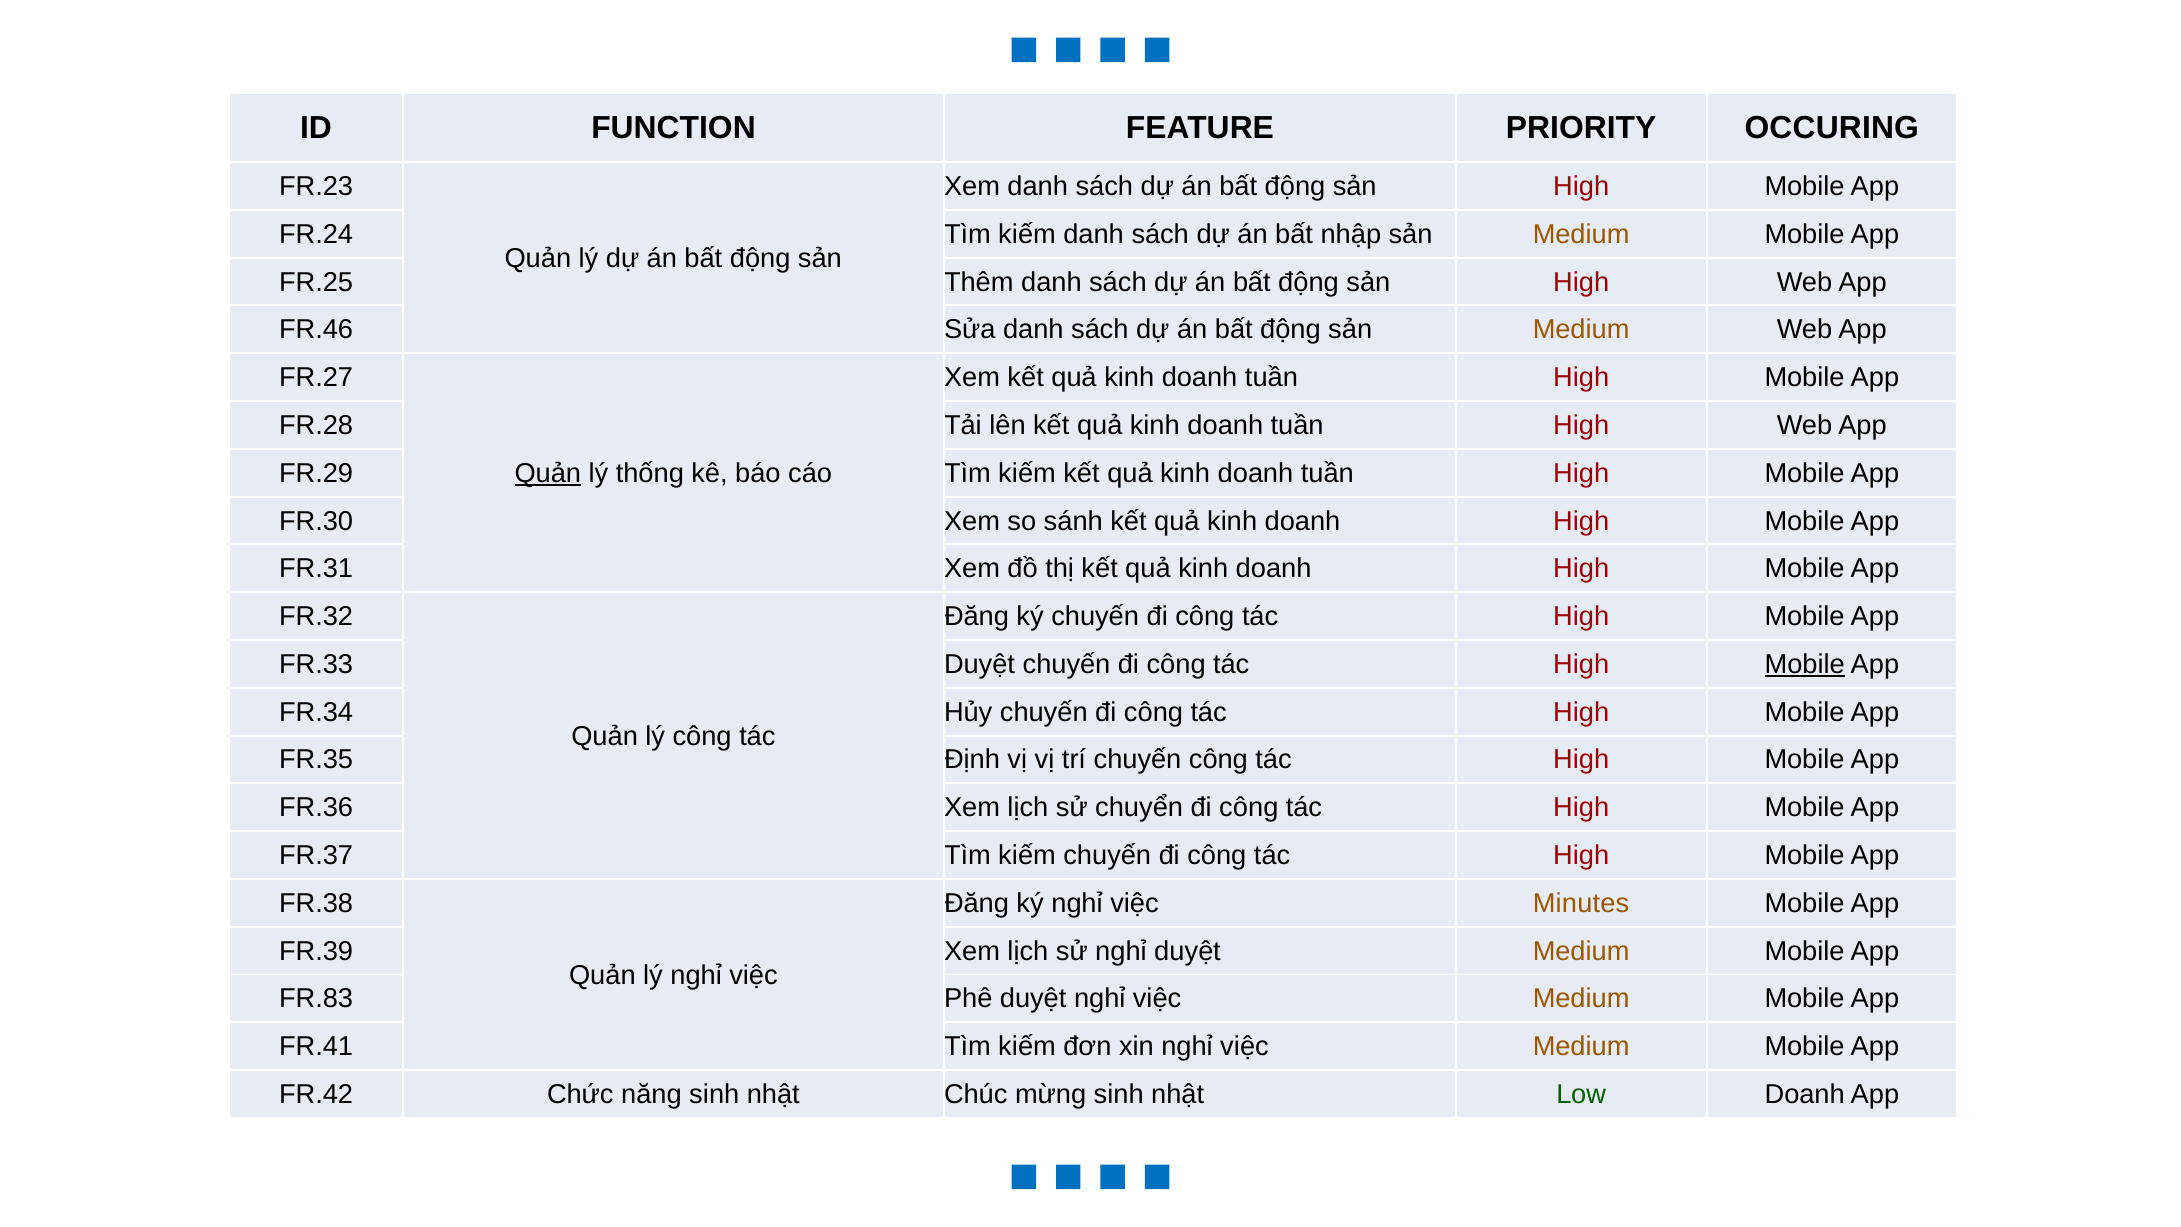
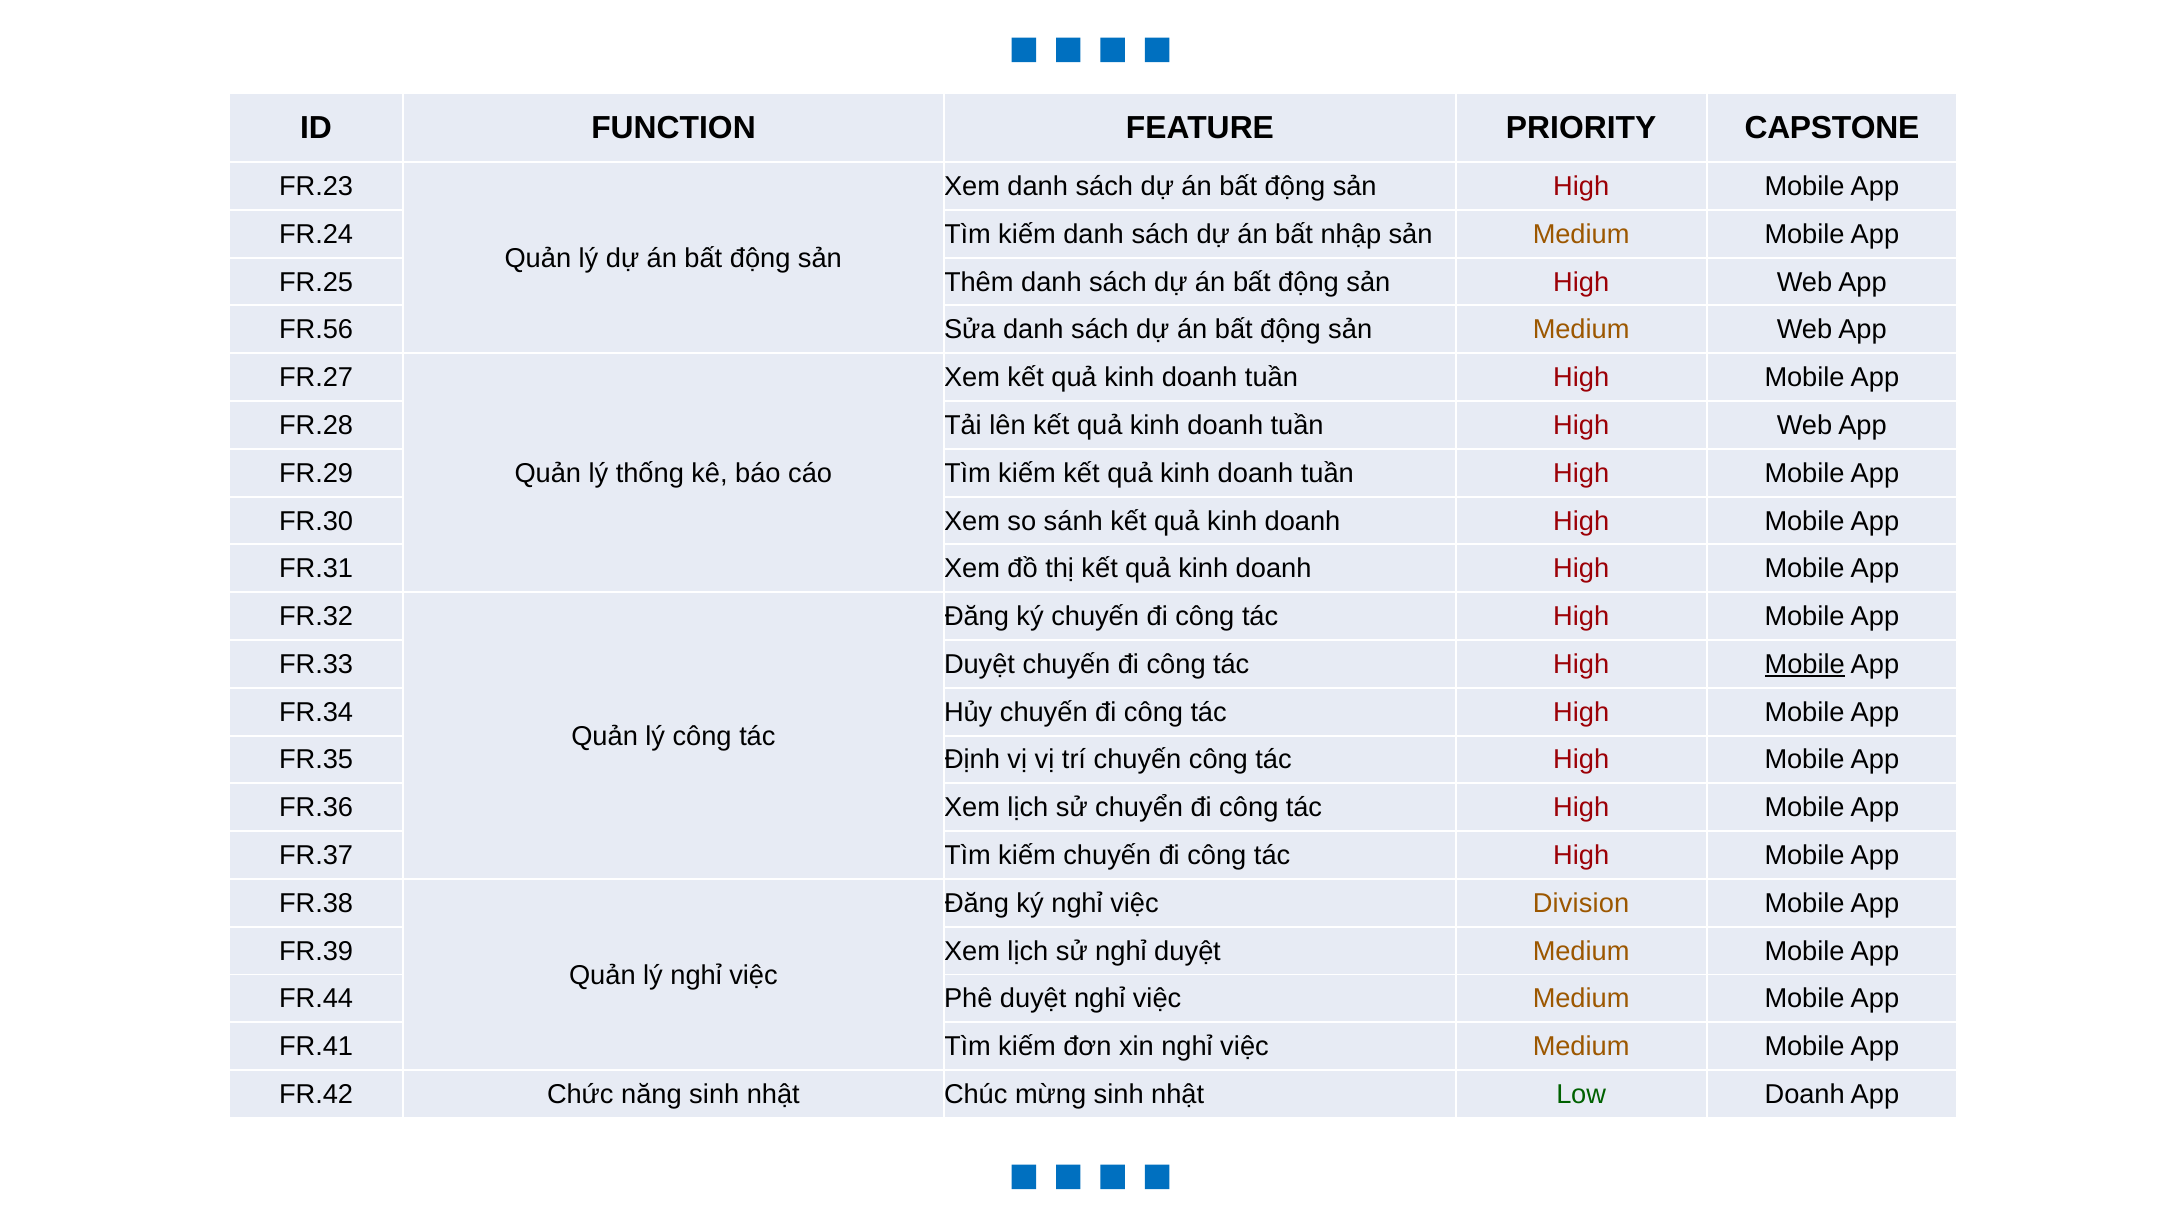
OCCURING: OCCURING -> CAPSTONE (1832, 128)
FR.46: FR.46 -> FR.56 (316, 330)
Quản underline: present -> none (548, 473)
Minutes: Minutes -> Division (1581, 903)
FR.83: FR.83 -> FR.44 (316, 999)
